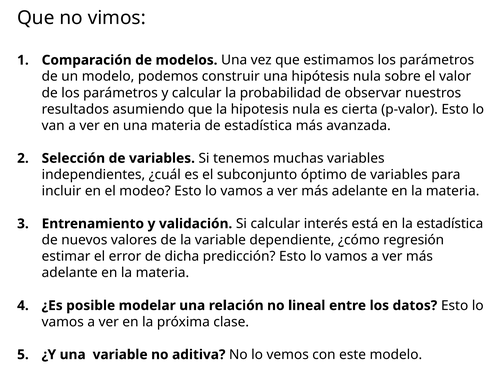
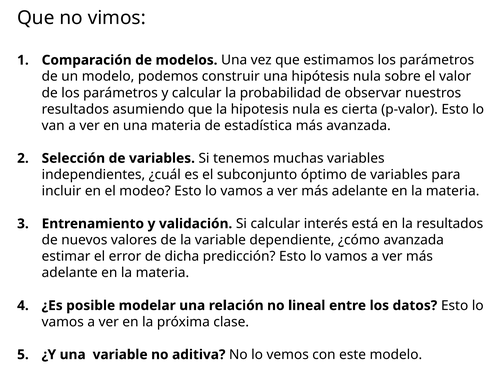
la estadística: estadística -> resultados (450, 224)
¿cómo regresión: regresión -> avanzada (414, 240)
